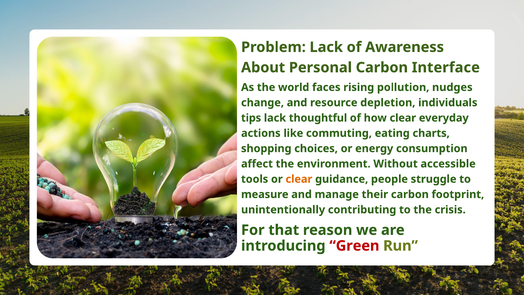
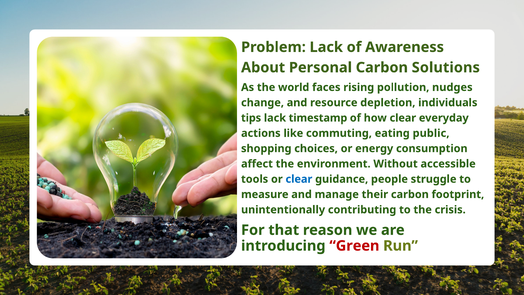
Interface: Interface -> Solutions (446, 67)
thoughtful: thoughtful -> timestamp (318, 118)
charts: charts -> public (431, 133)
clear colour: orange -> blue (299, 179)
